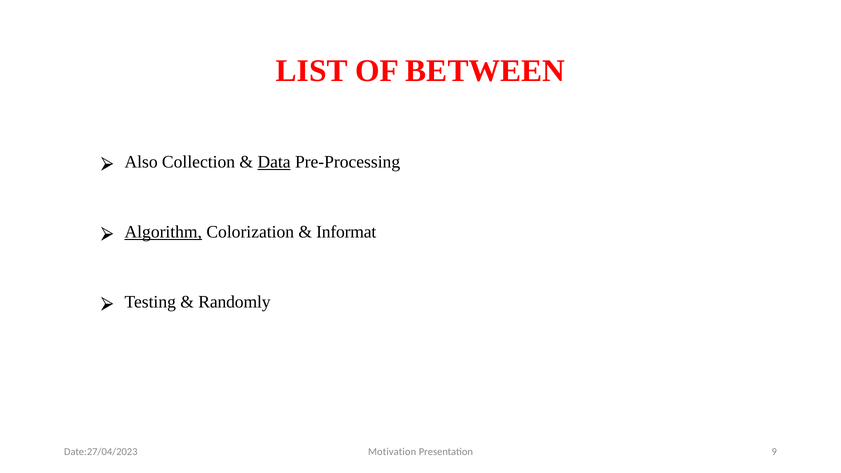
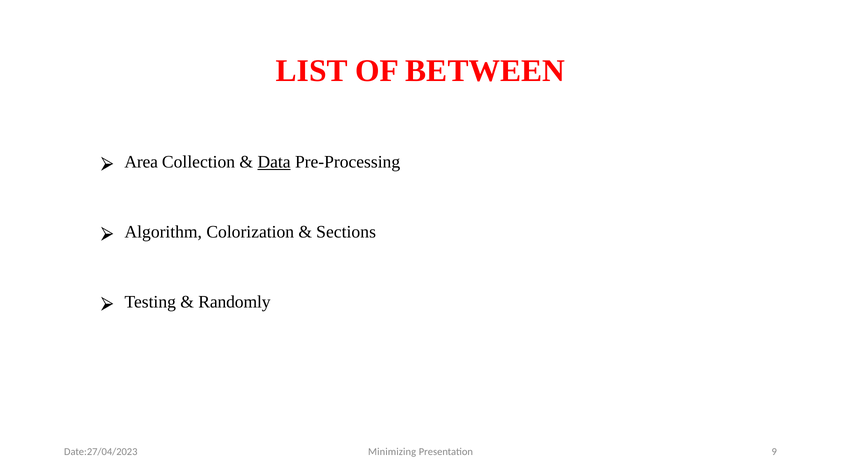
Also: Also -> Area (141, 162)
Algorithm underline: present -> none (163, 232)
Informat: Informat -> Sections (346, 232)
Motivation: Motivation -> Minimizing (392, 452)
